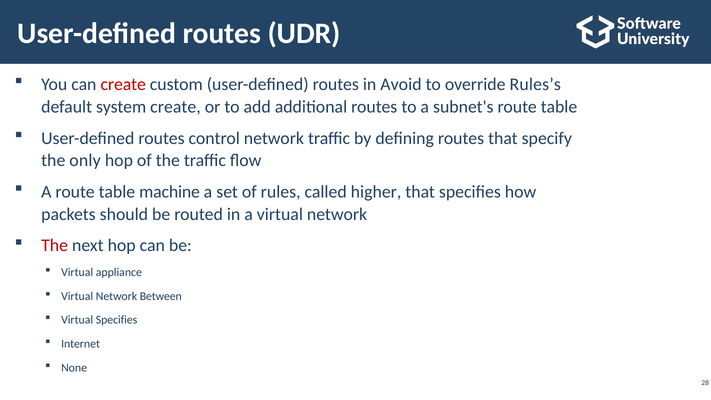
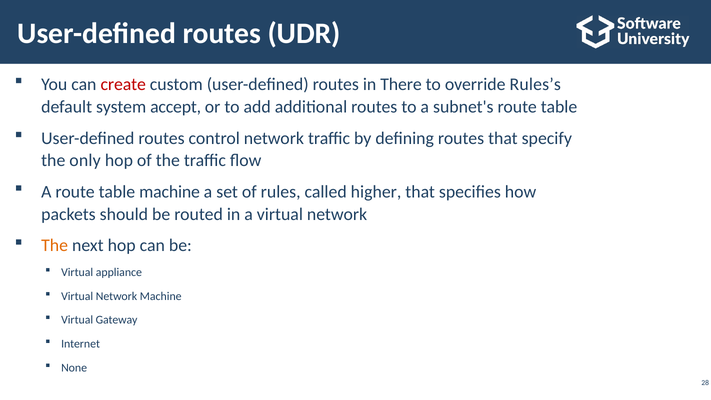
Avoid: Avoid -> There (401, 84)
system create: create -> accept (176, 107)
The colour: red -> orange (55, 245)
Network Between: Between -> Machine (161, 296)
Virtual Specifies: Specifies -> Gateway (117, 320)
